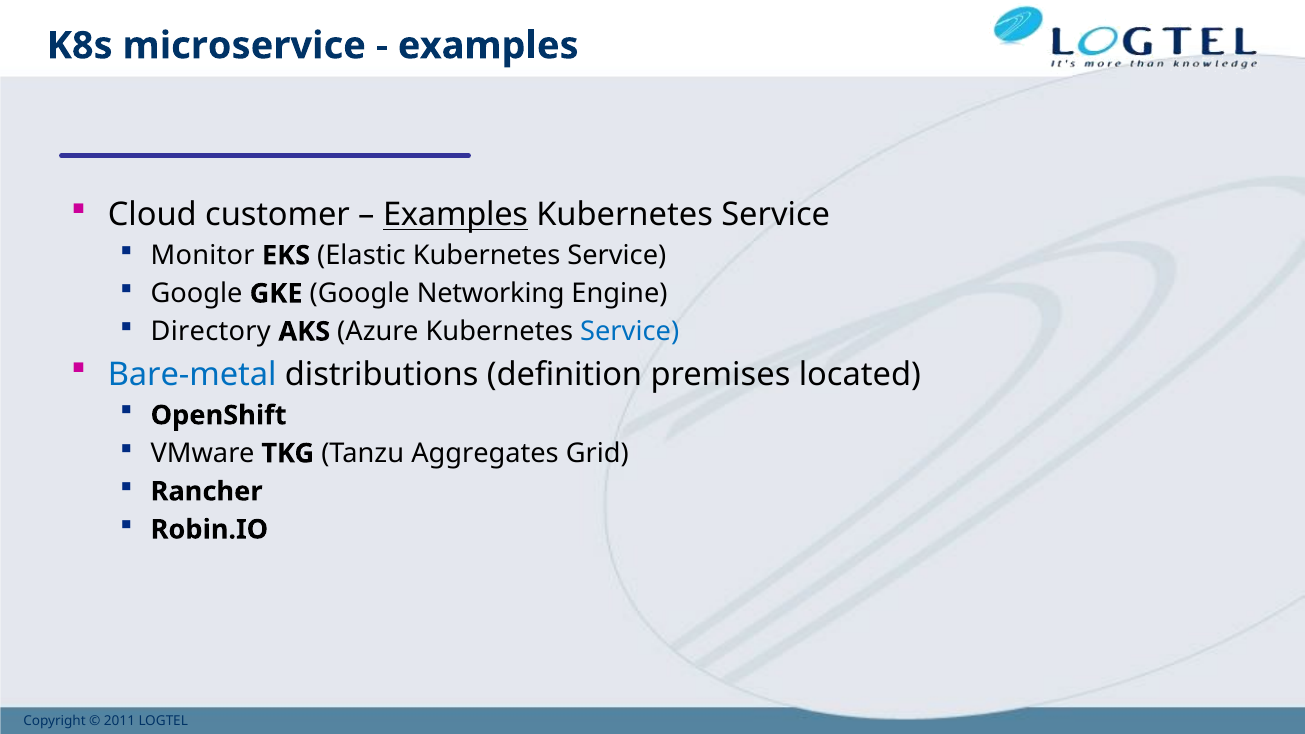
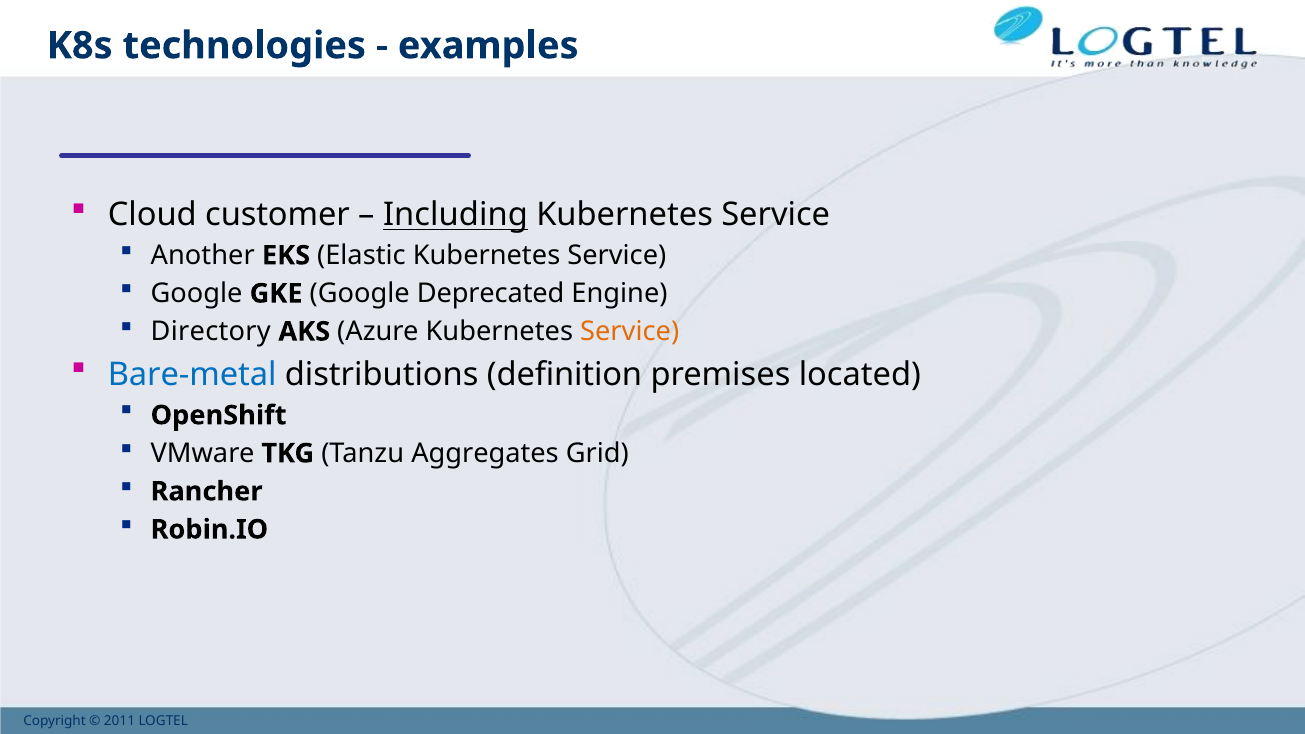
microservice: microservice -> technologies (244, 46)
Examples: Examples -> Including (455, 215)
Monitor: Monitor -> Another (203, 256)
Networking: Networking -> Deprecated (491, 294)
Service colour: blue -> orange (630, 332)
